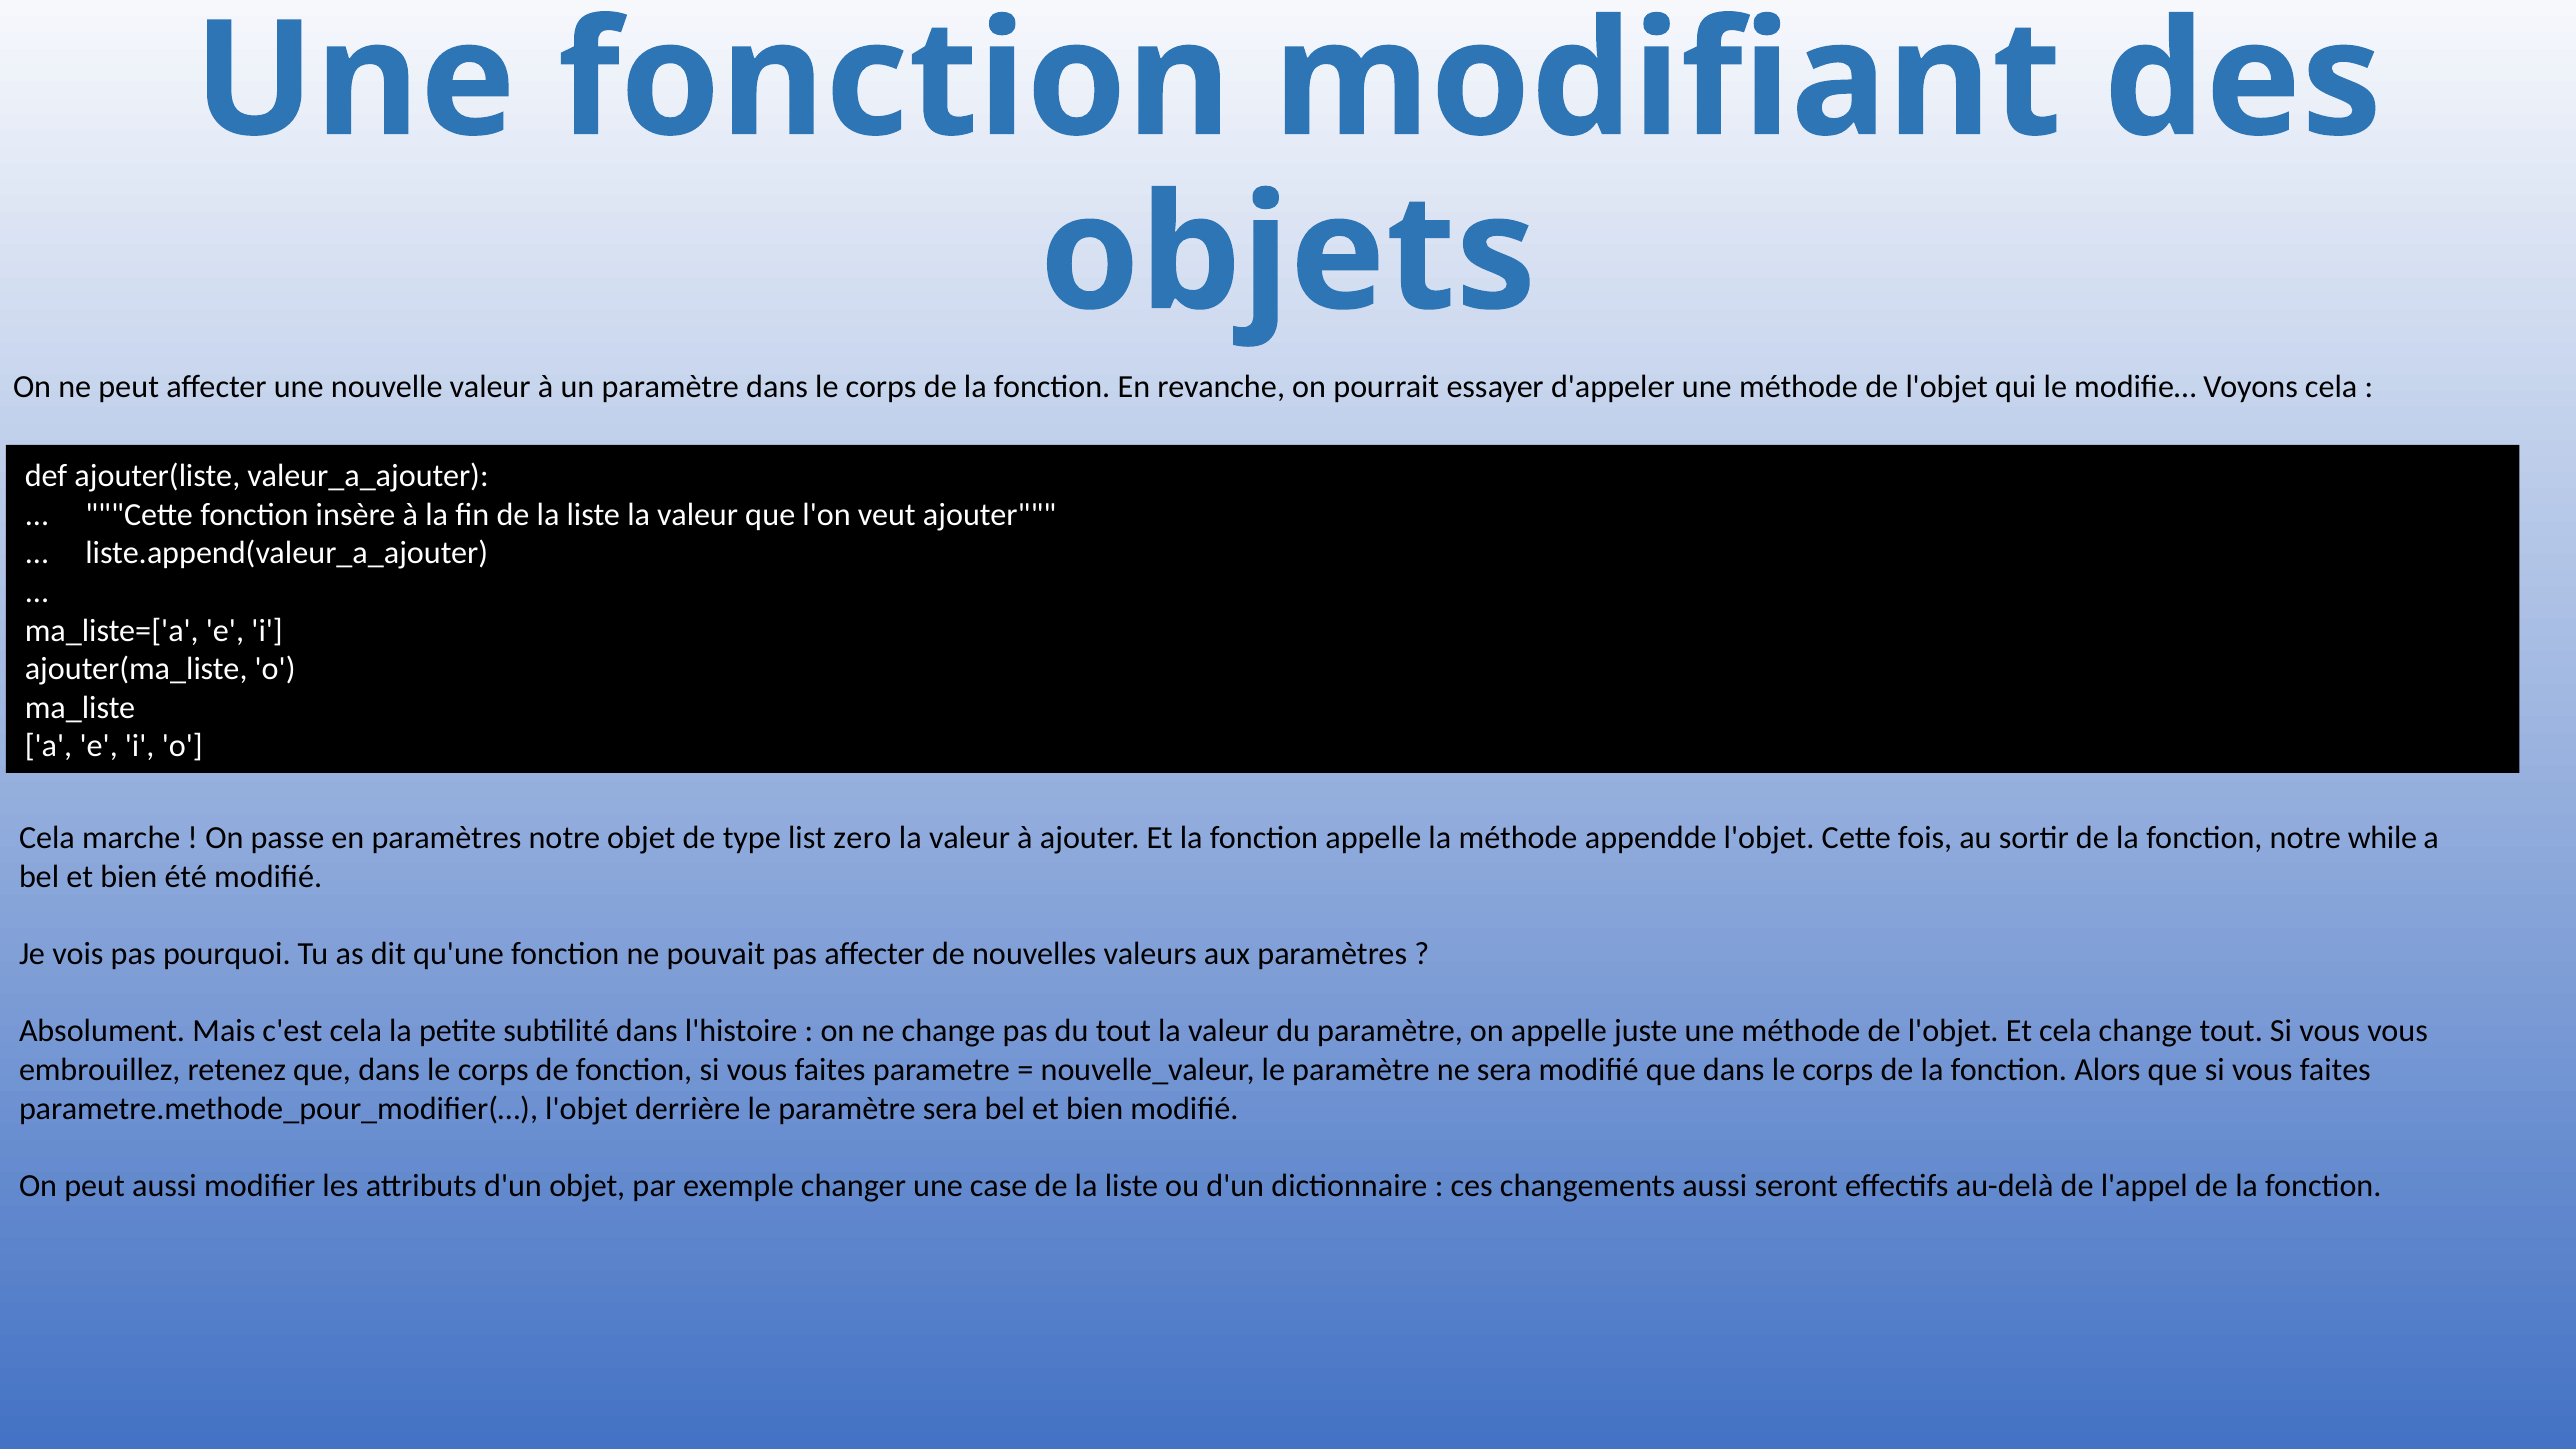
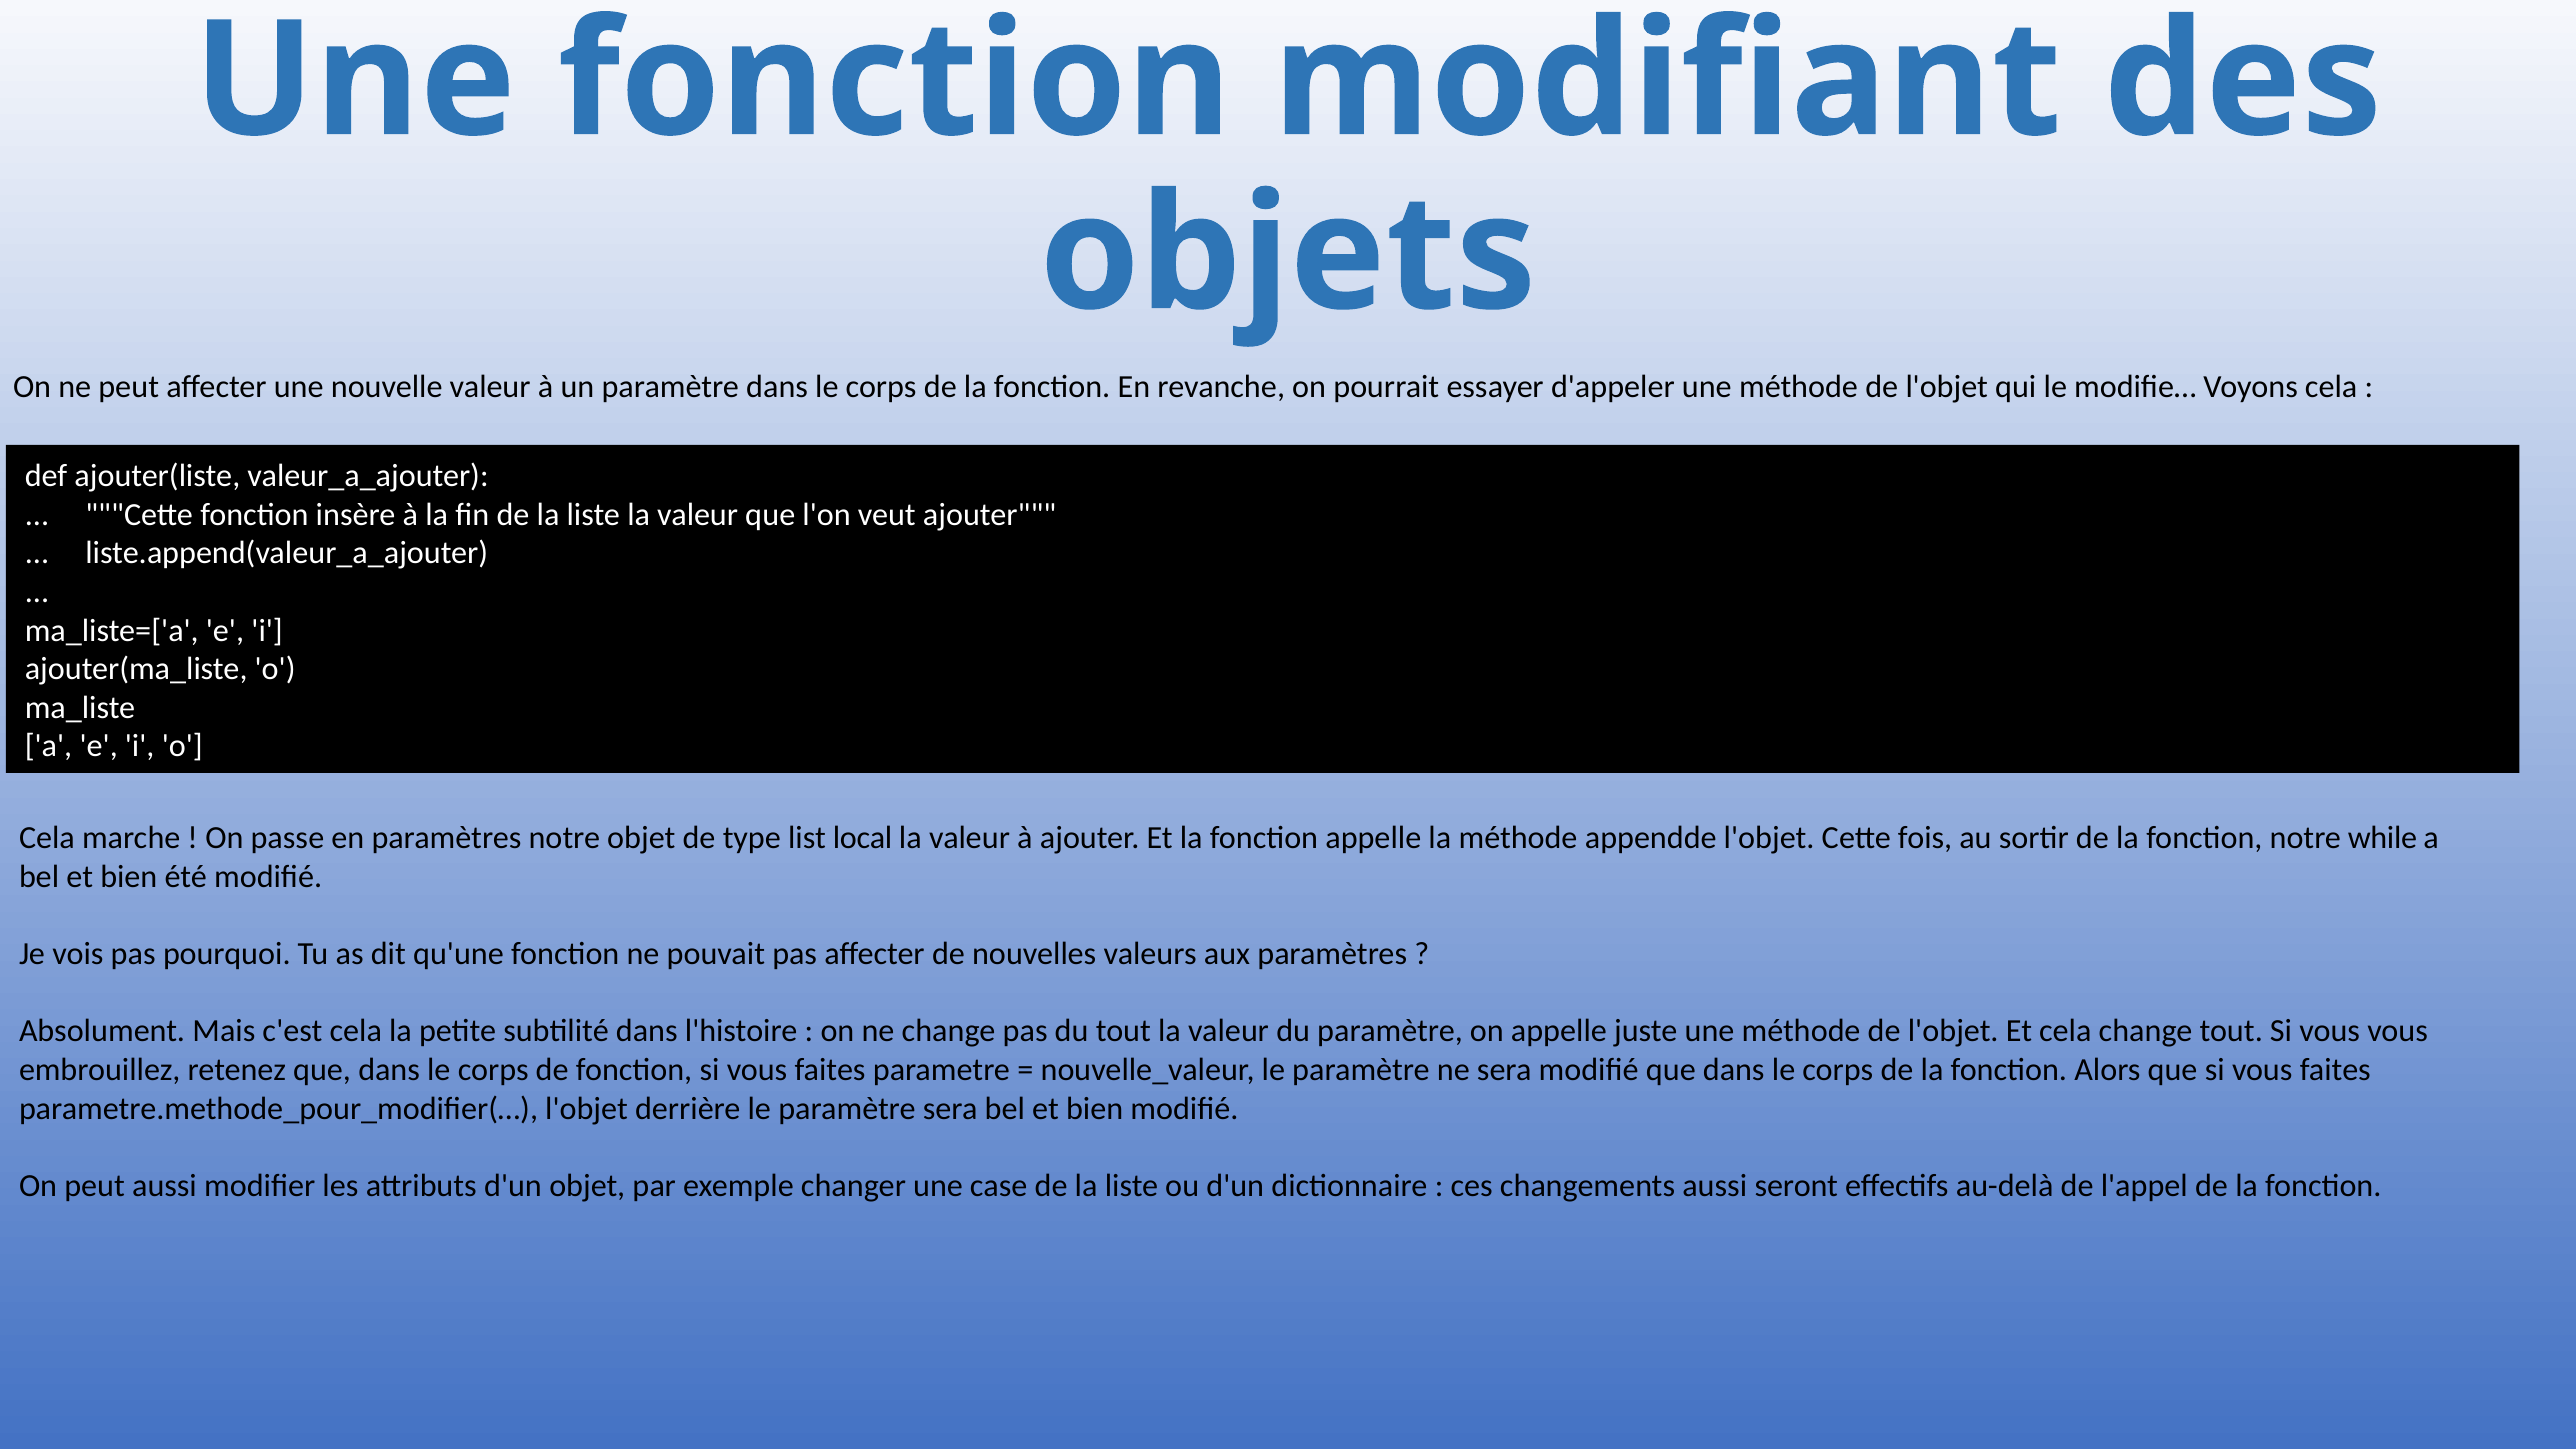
zero: zero -> local (863, 838)
